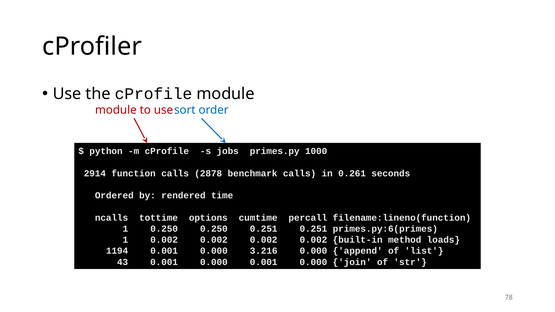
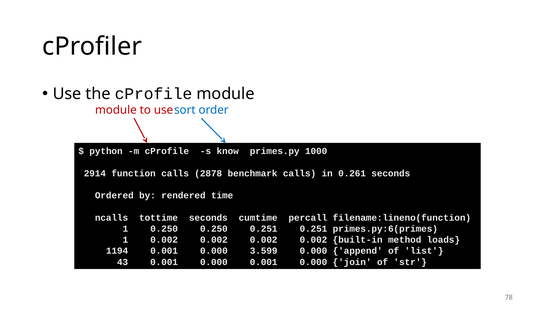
jobs: jobs -> know (228, 151)
tottime options: options -> seconds (208, 218)
3.216: 3.216 -> 3.599 (264, 251)
